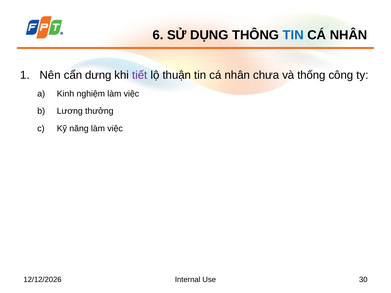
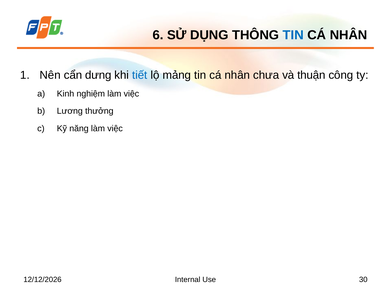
tiết colour: purple -> blue (140, 75)
thuận: thuận -> mảng (177, 75)
thống: thống -> thuận (311, 75)
